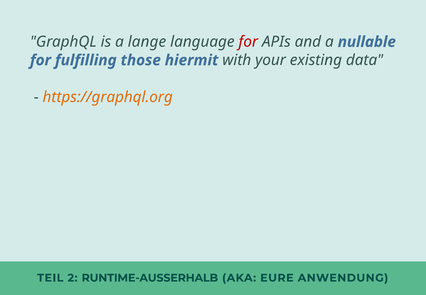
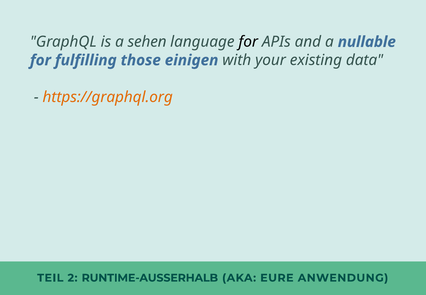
lange: lange -> sehen (147, 42)
for colour: red -> black (248, 42)
hiermit: hiermit -> einigen (192, 60)
